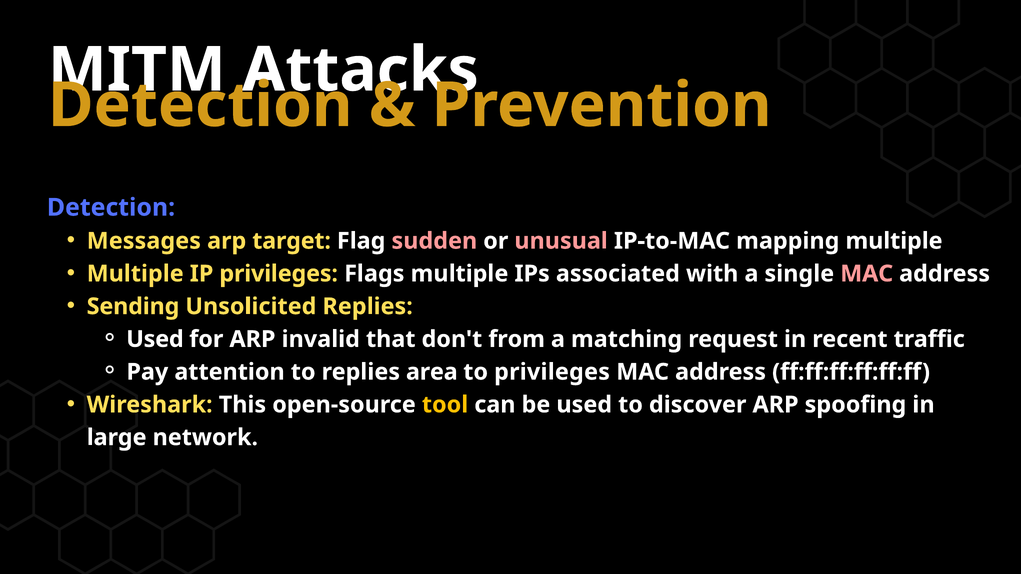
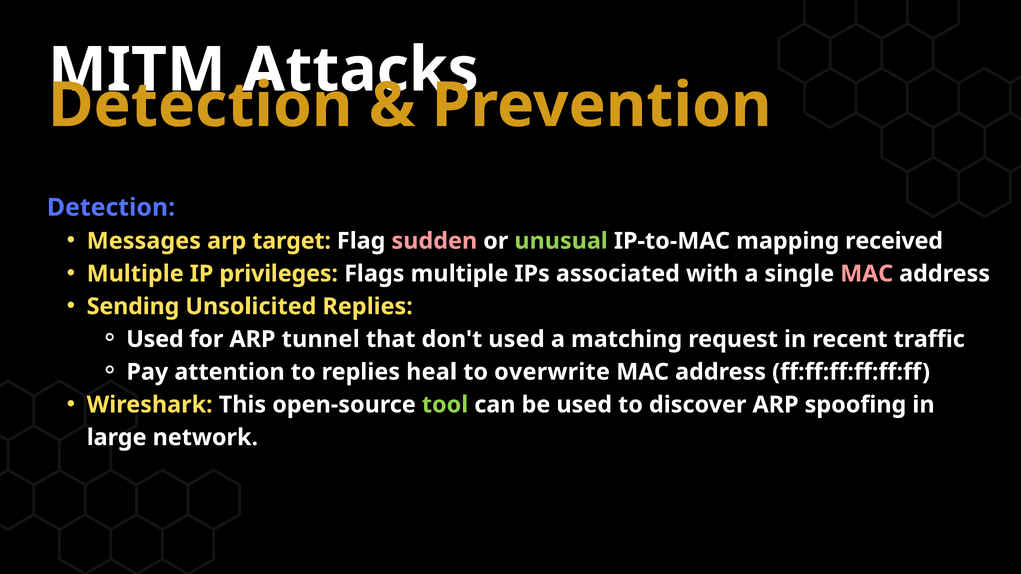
unusual colour: pink -> light green (561, 241)
mapping multiple: multiple -> received (894, 241)
invalid: invalid -> tunnel (321, 339)
don't from: from -> used (516, 339)
area: area -> heal (432, 372)
to privileges: privileges -> overwrite (552, 372)
tool colour: yellow -> light green (445, 405)
